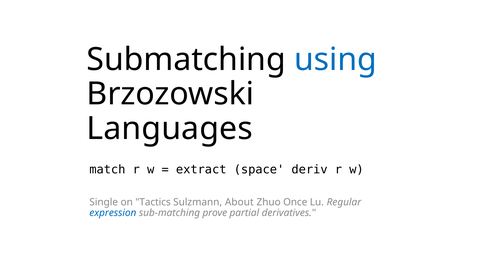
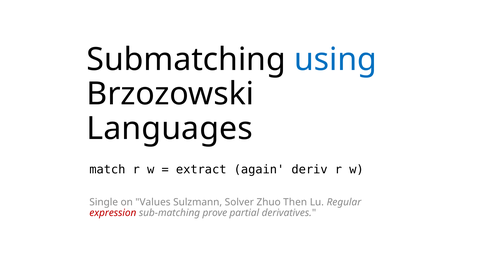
space: space -> again (259, 169)
Tactics: Tactics -> Values (153, 202)
About: About -> Solver (239, 202)
Once: Once -> Then (295, 202)
expression colour: blue -> red (113, 213)
